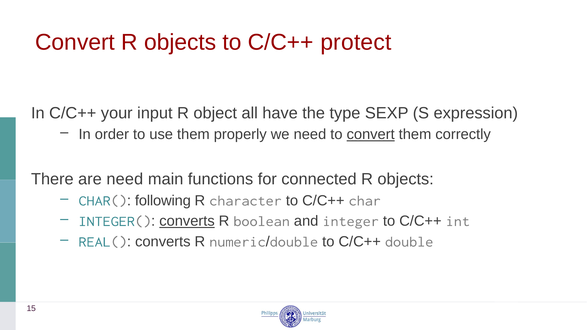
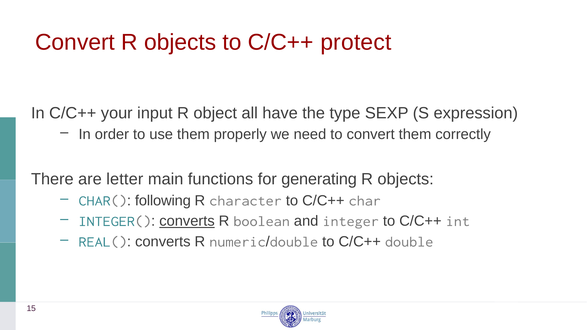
convert underline: present -> none (371, 135)
are need: need -> letter (125, 179)
connected: connected -> generating (319, 179)
